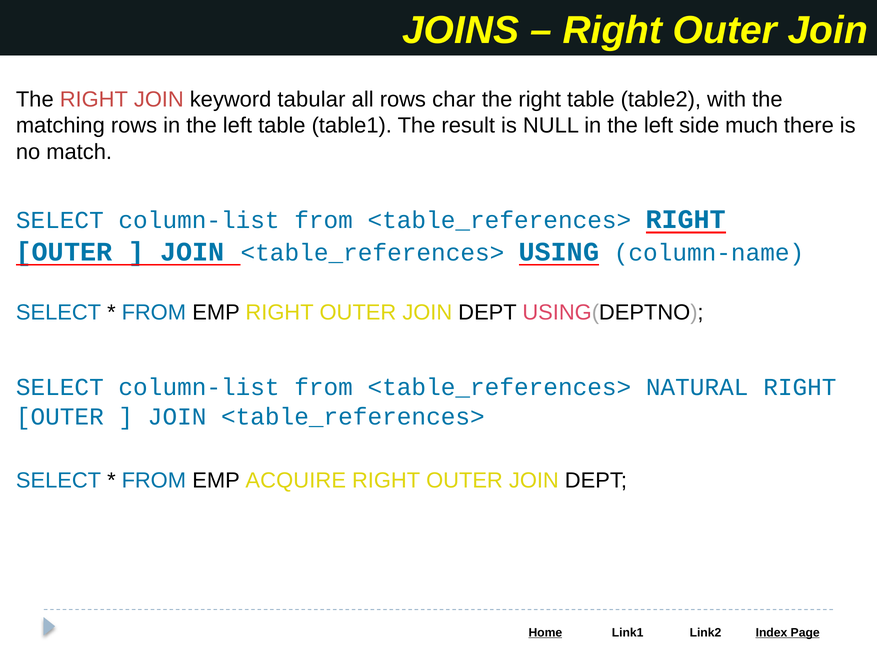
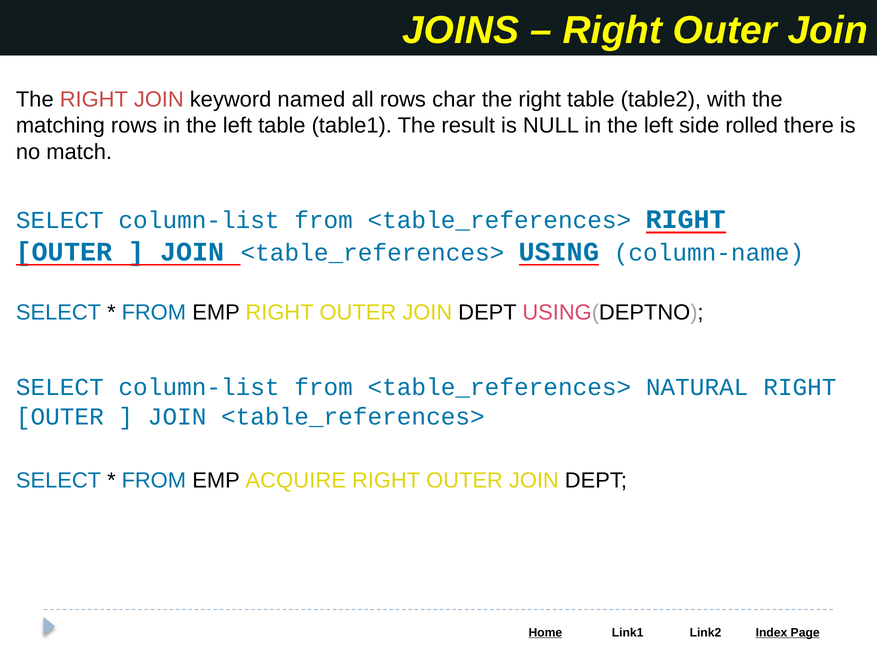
tabular: tabular -> named (311, 99)
much: much -> rolled (752, 126)
